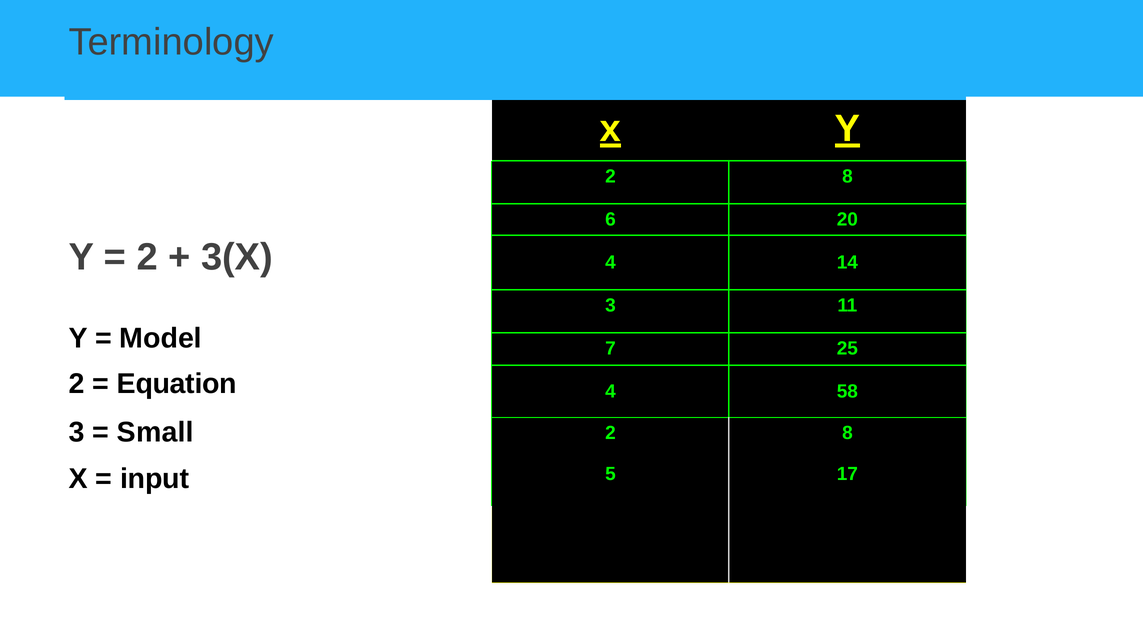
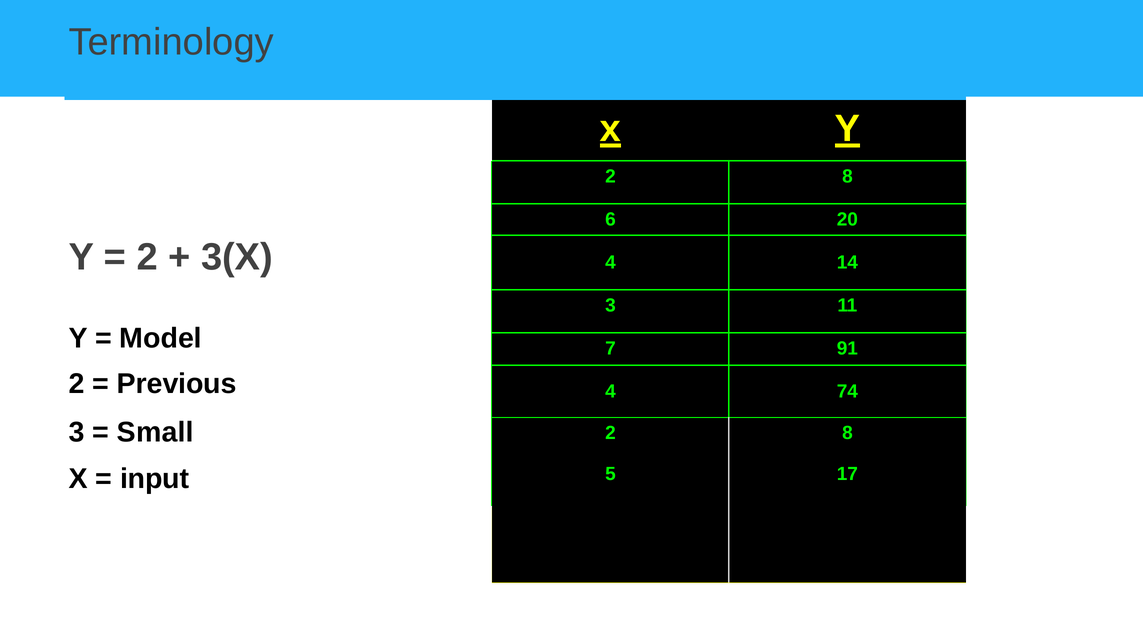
25: 25 -> 91 (847, 349)
Equation: Equation -> Previous (177, 384)
58: 58 -> 74 (847, 391)
